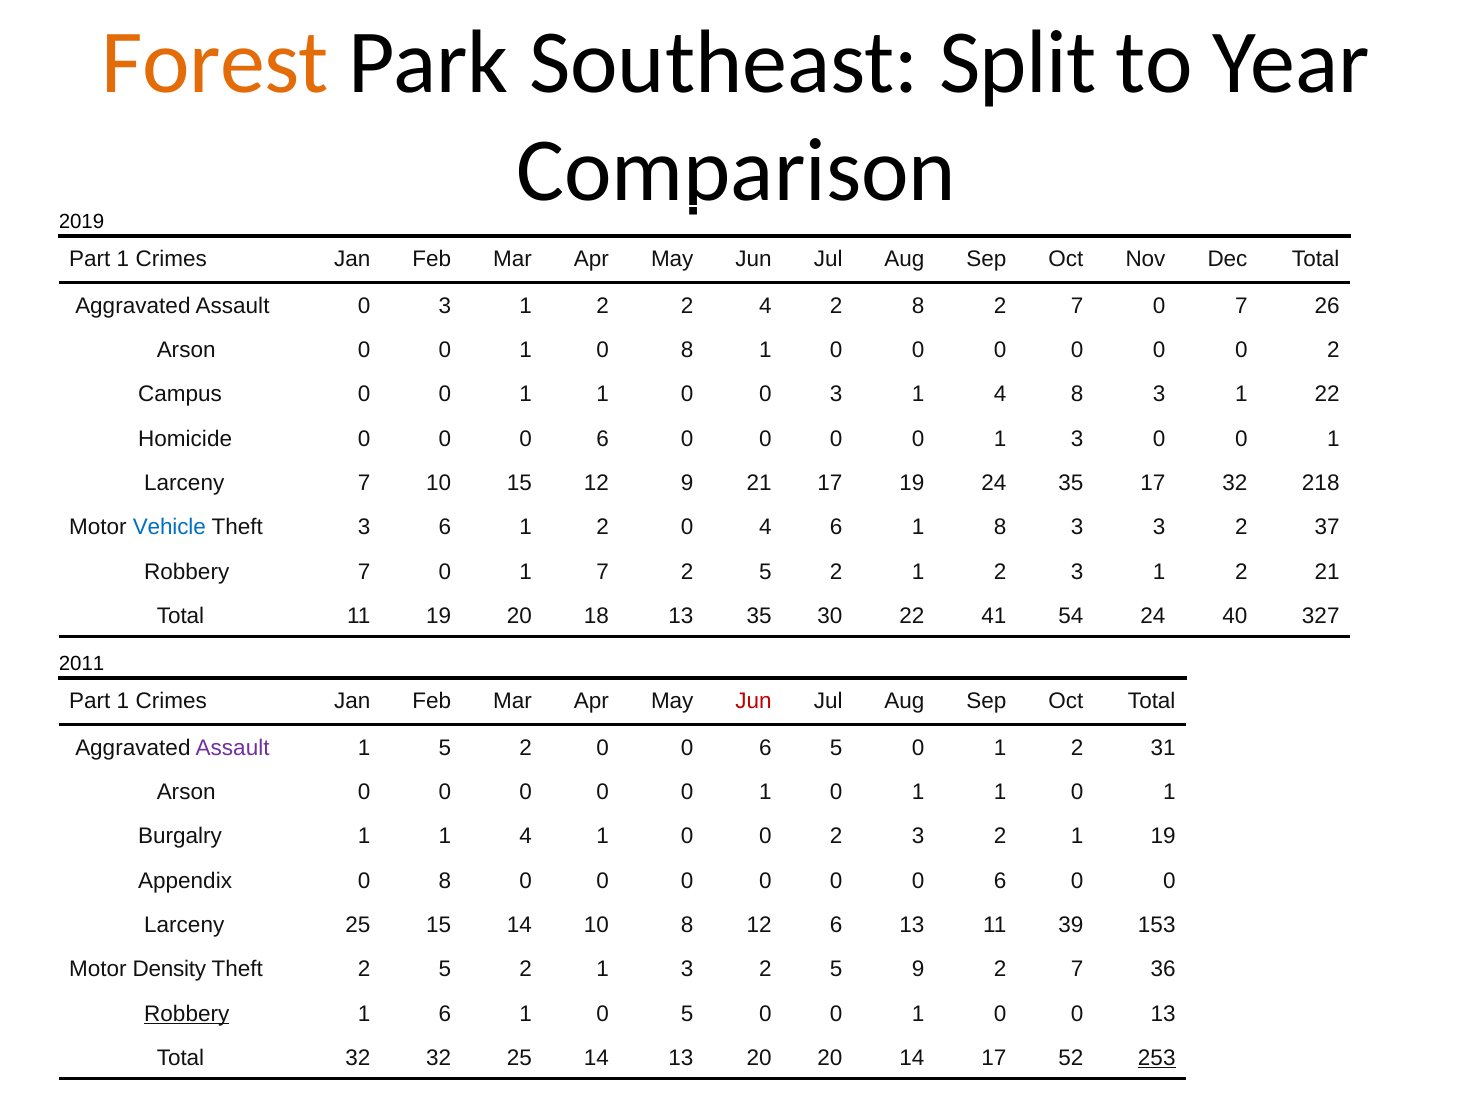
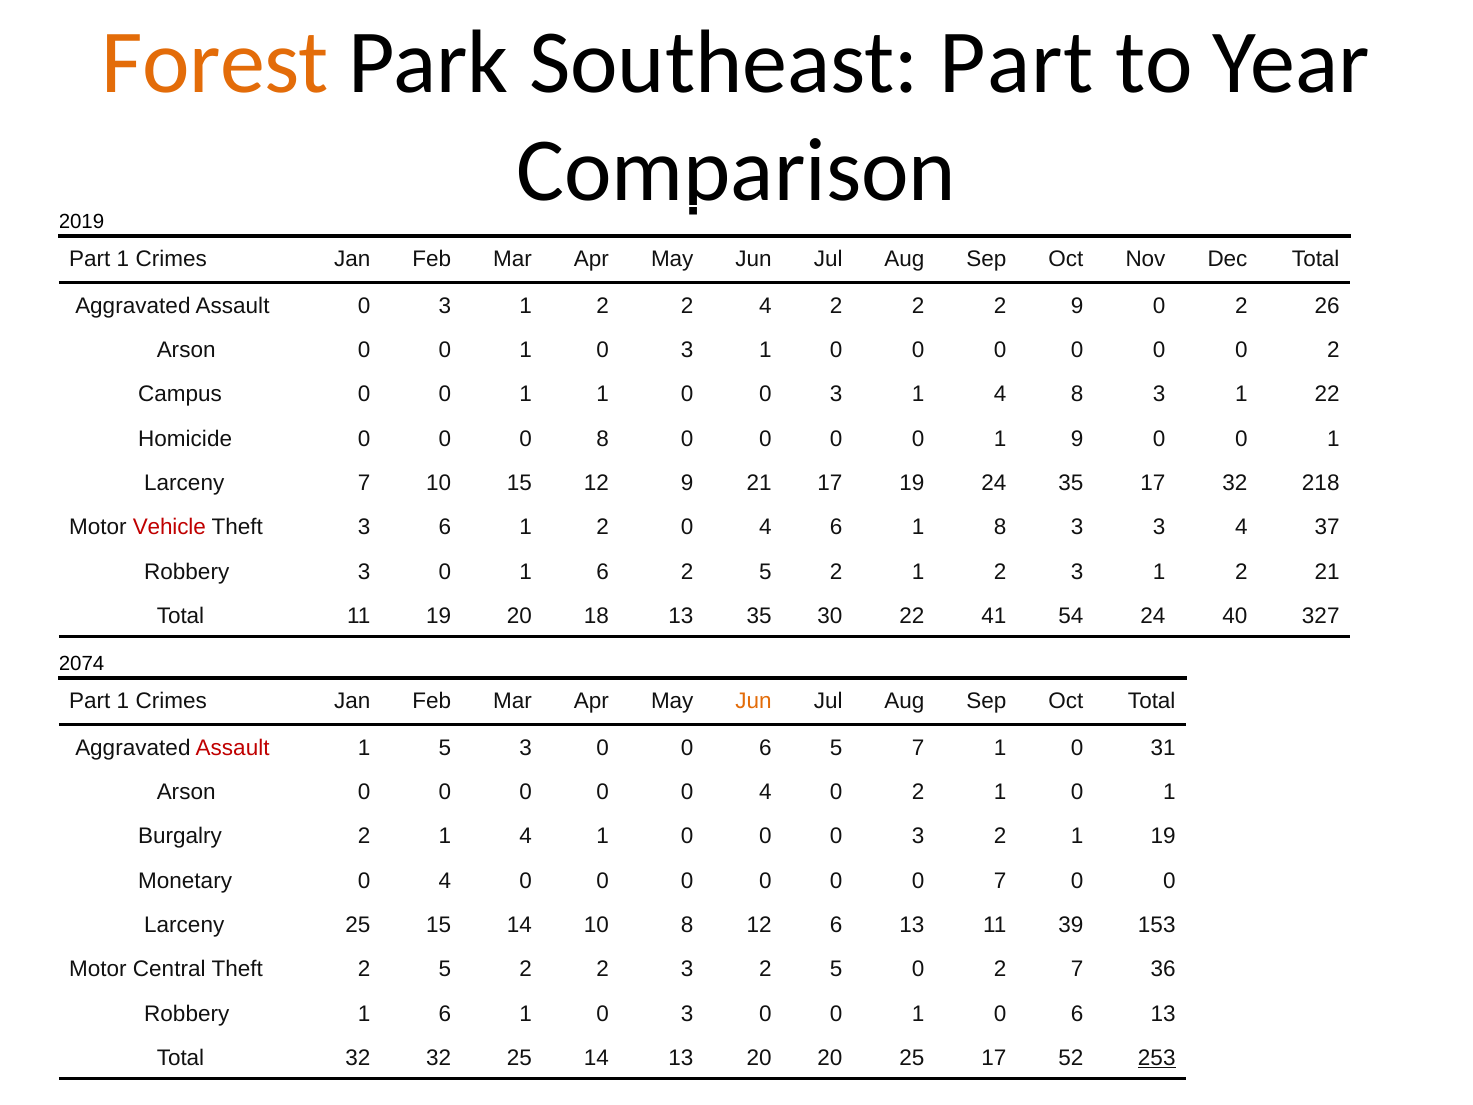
Southeast Split: Split -> Part (1017, 63)
4 2 8: 8 -> 2 (918, 306)
7: 7 -> 9 (1077, 306)
7: 7 -> 2 (1241, 306)
0 1 0 8: 8 -> 3 (687, 350)
6: 6 -> 8 (603, 439)
0 1 3: 3 -> 9 (1077, 439)
Vehicle colour: blue -> red (169, 527)
3 3 2: 2 -> 4 (1241, 527)
Robbery 7: 7 -> 3 (364, 572)
0 1 7: 7 -> 6 (603, 572)
2011: 2011 -> 2074 (82, 663)
Jun colour: red -> orange (754, 701)
Assault colour: purple -> red (233, 748)
1 5 2: 2 -> 3 (526, 748)
6 5 0: 0 -> 7 (918, 748)
2: 2 -> 0 (1077, 748)
1: 1 -> 4 (765, 792)
1: 1 -> 2 (918, 792)
Burgalry 1: 1 -> 2 (364, 836)
2: 2 -> 0 (836, 836)
Appendix: Appendix -> Monetary (185, 881)
8: 8 -> 4 (445, 881)
6: 6 -> 7 (1000, 881)
Density: Density -> Central (169, 969)
1: 1 -> 2 (603, 969)
5 9: 9 -> 0 (918, 969)
Robbery underline: present -> none (187, 1014)
6 1 0 5: 5 -> 3 (687, 1014)
0 1 0 0: 0 -> 6 (1077, 1014)
20 14: 14 -> 25 (912, 1058)
